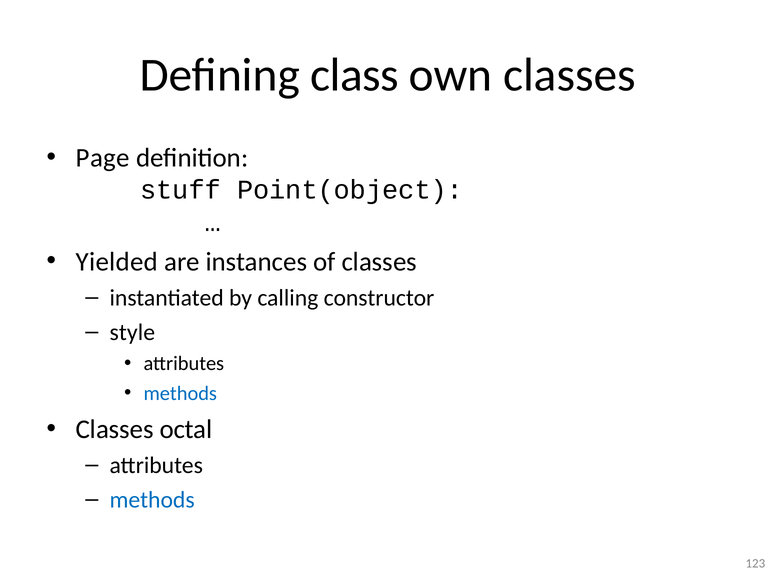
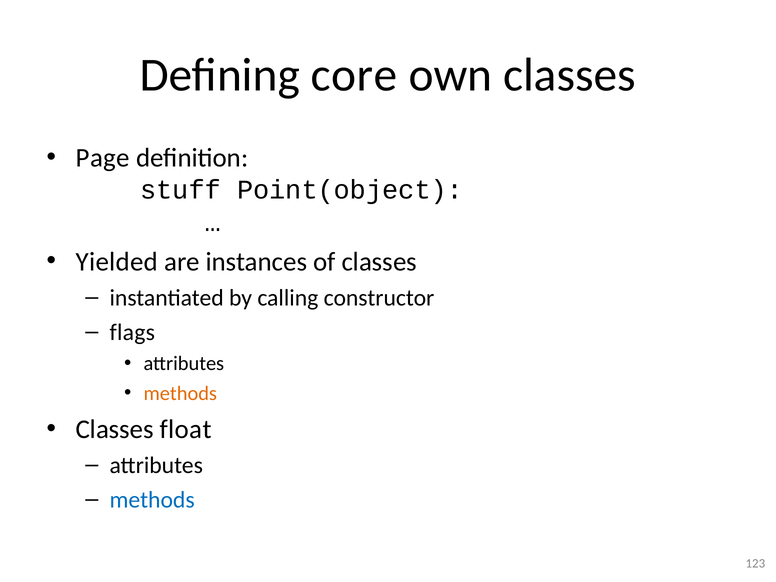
class: class -> core (354, 75)
style: style -> flags (132, 332)
methods colour: blue -> orange (180, 393)
octal: octal -> float (186, 429)
